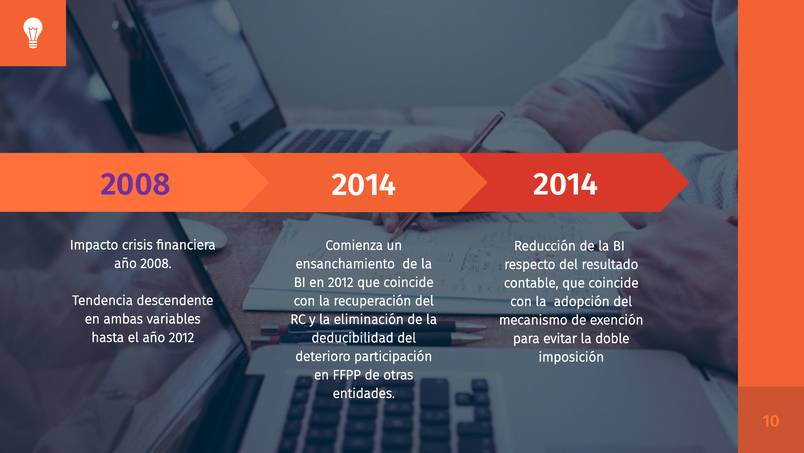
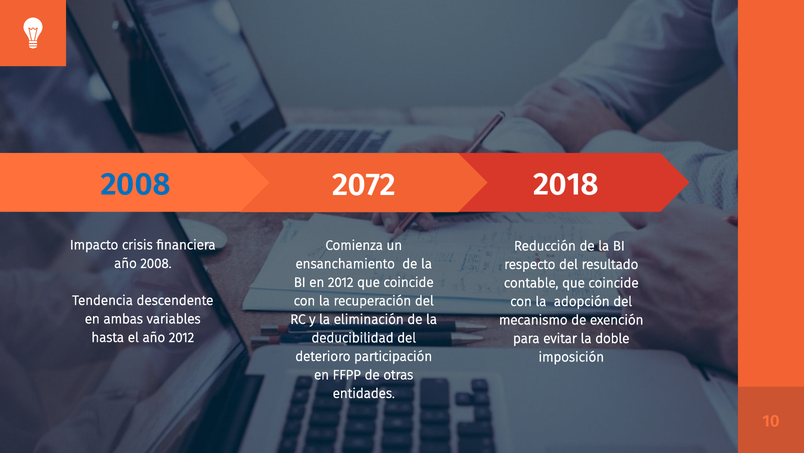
2008 colour: purple -> blue (136, 184)
2014: 2014 -> 2018 (566, 184)
2014: 2014 -> 2072 (364, 184)
